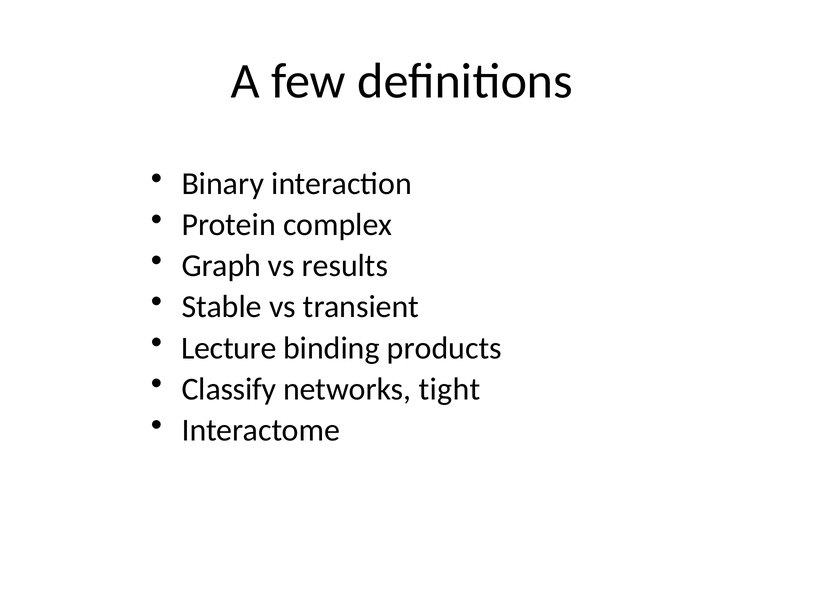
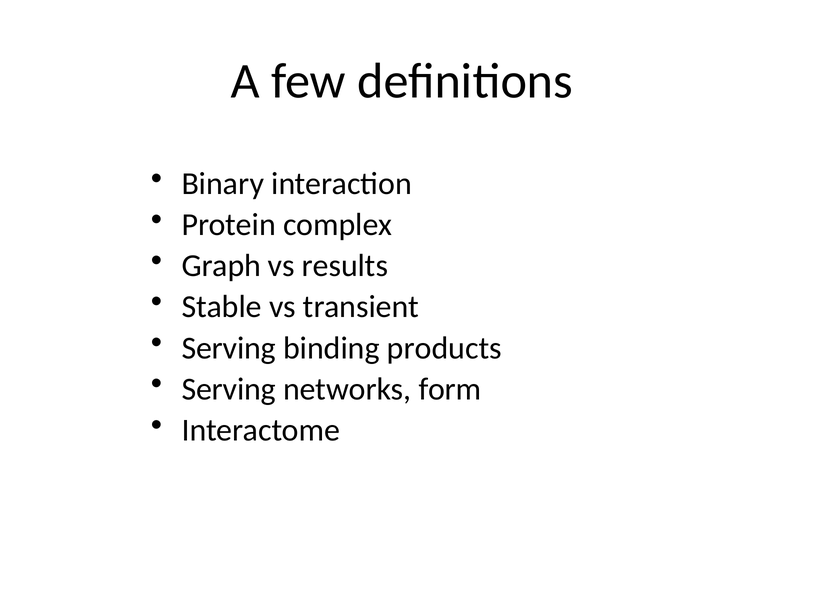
Lecture: Lecture -> Serving (229, 348)
Classify: Classify -> Serving (229, 389)
tight: tight -> form (450, 389)
